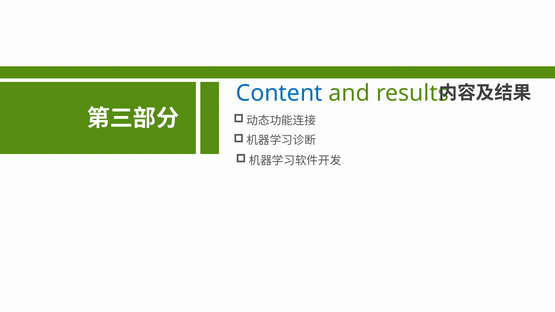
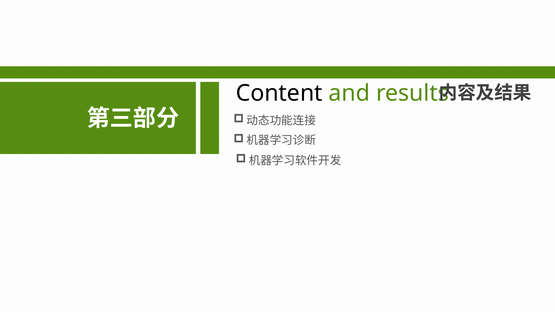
Content colour: blue -> black (279, 93)
